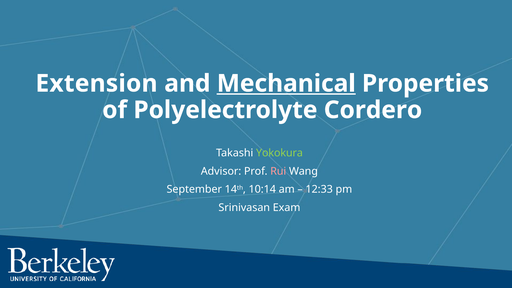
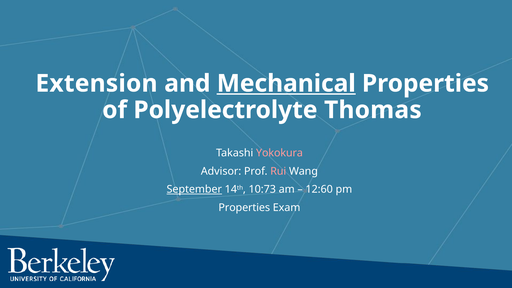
Cordero: Cordero -> Thomas (373, 110)
Yokokura colour: light green -> pink (279, 153)
September underline: none -> present (194, 189)
10:14: 10:14 -> 10:73 (262, 189)
12:33: 12:33 -> 12:60 (319, 189)
Srinivasan: Srinivasan -> Properties (244, 208)
